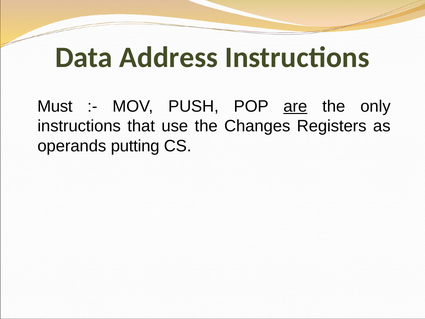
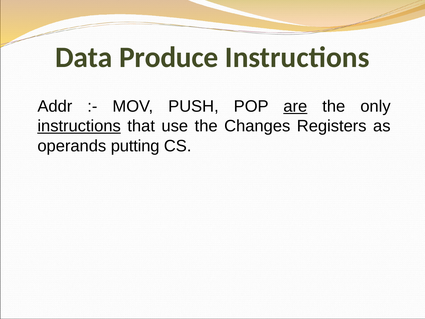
Address: Address -> Produce (169, 57)
Must: Must -> Addr (55, 106)
instructions underline: none -> present (79, 126)
